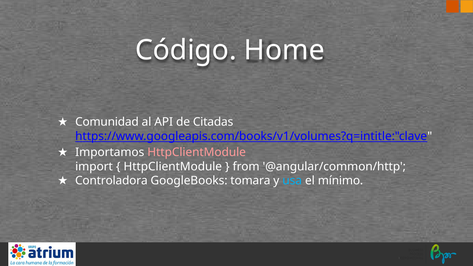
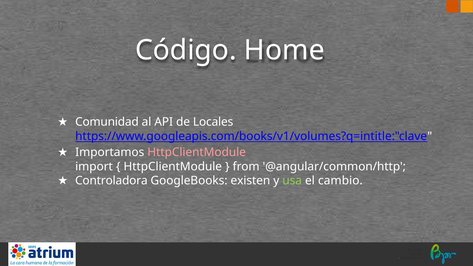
Citadas: Citadas -> Locales (213, 122)
tomara: tomara -> existen (250, 181)
usa colour: light blue -> light green (292, 181)
mínimo: mínimo -> cambio (340, 181)
